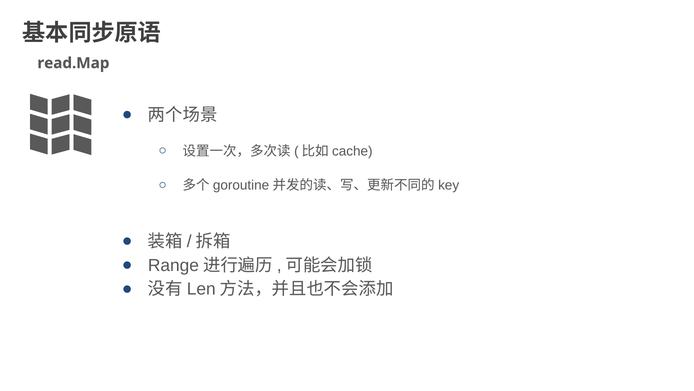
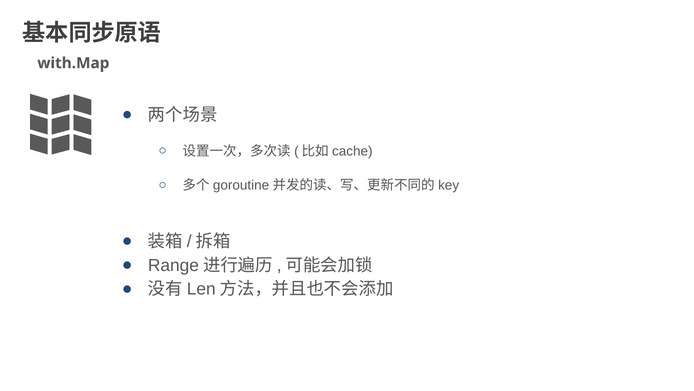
read.Map: read.Map -> with.Map (73, 63)
